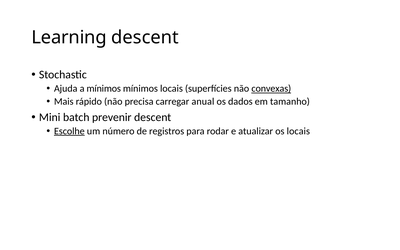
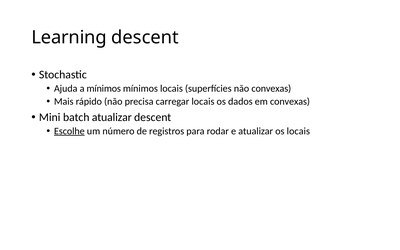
convexas underline: present -> none (271, 89)
carregar anual: anual -> locais (203, 101)
em tamanho: tamanho -> convexas (290, 101)
batch prevenir: prevenir -> atualizar (112, 117)
